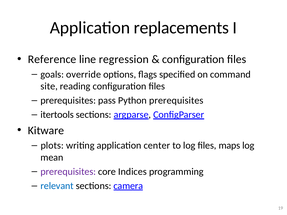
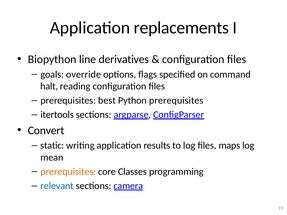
Reference: Reference -> Biopython (52, 59)
regression: regression -> derivatives (124, 59)
site: site -> halt (49, 86)
pass: pass -> best (107, 101)
Kitware: Kitware -> Convert (46, 131)
plots: plots -> static (52, 146)
center: center -> results (157, 146)
prerequisites colour: purple -> orange (68, 172)
Indices: Indices -> Classes (132, 172)
